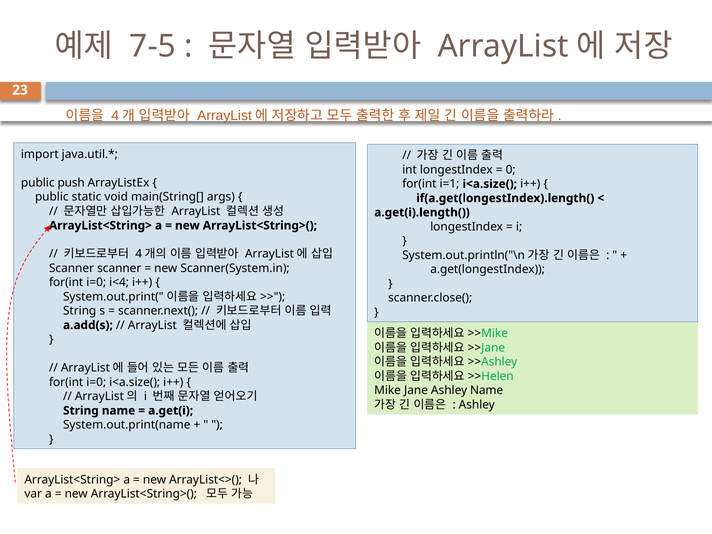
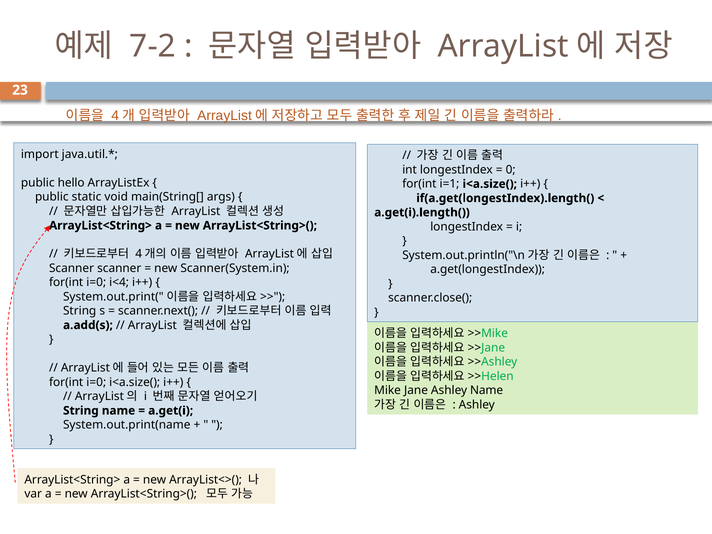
7-5: 7-5 -> 7-2 (153, 46)
push: push -> hello (71, 183)
